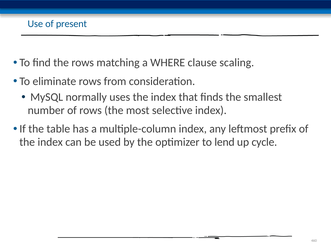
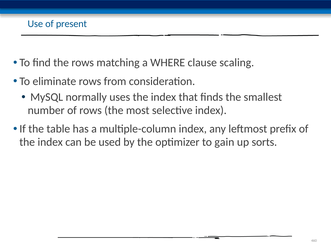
lend: lend -> gain (224, 142)
cycle: cycle -> sorts (264, 142)
